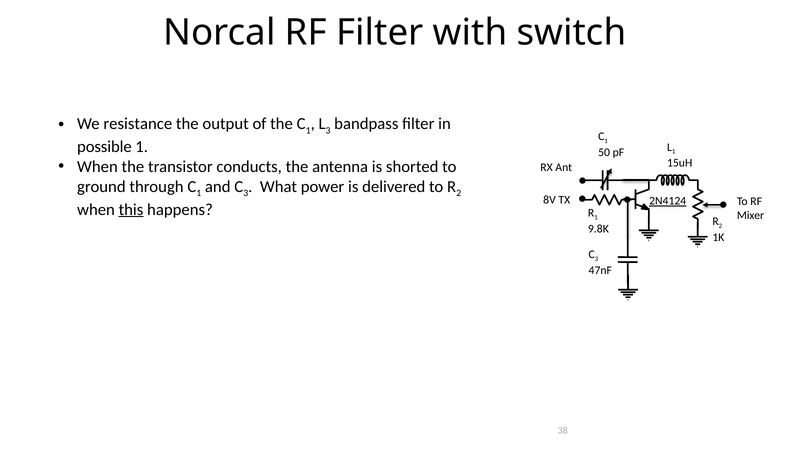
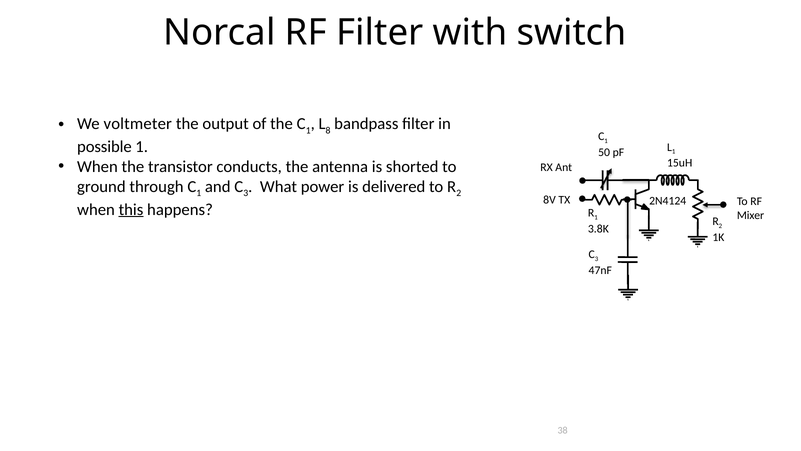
resistance: resistance -> voltmeter (138, 124)
3: 3 -> 8 (328, 130)
2N4124 underline: present -> none (668, 201)
9.8K: 9.8K -> 3.8K (598, 229)
